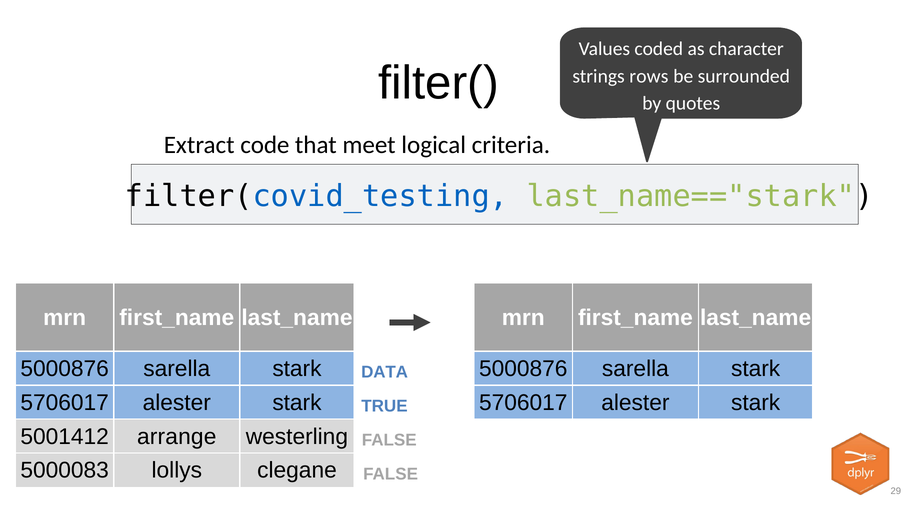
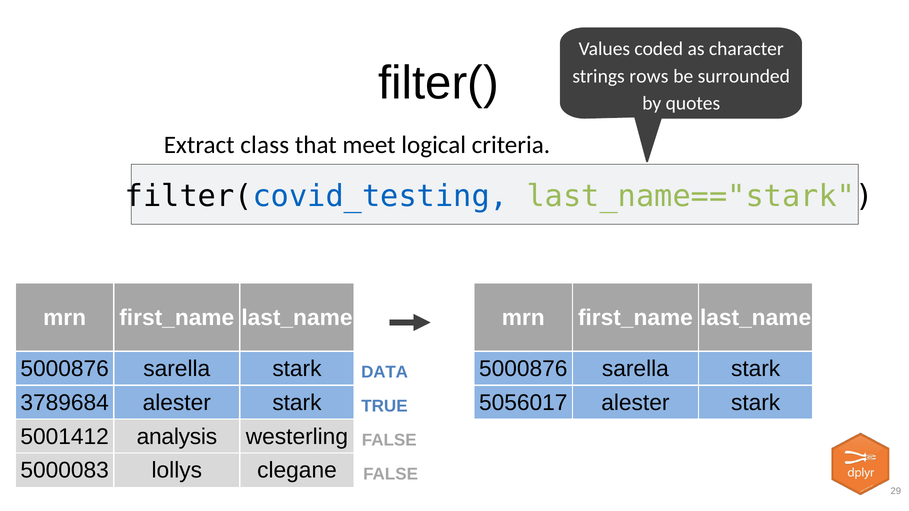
code: code -> class (265, 145)
5706017: 5706017 -> 3789684 (65, 403)
5706017: 5706017 -> 5056017 (523, 403)
arrange: arrange -> analysis (177, 437)
